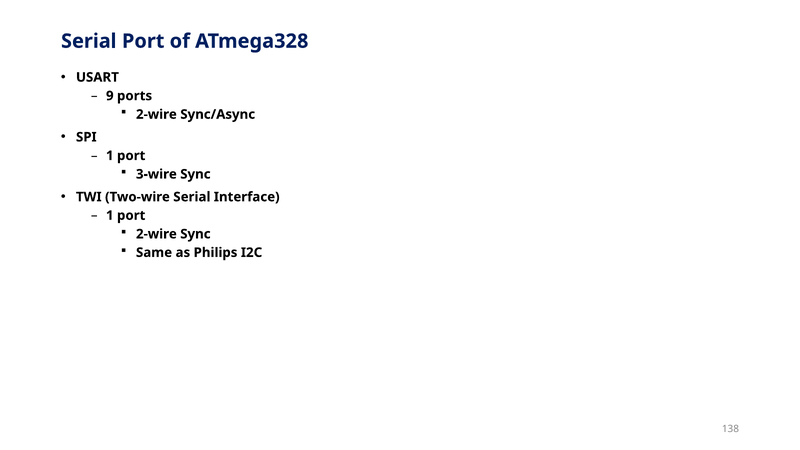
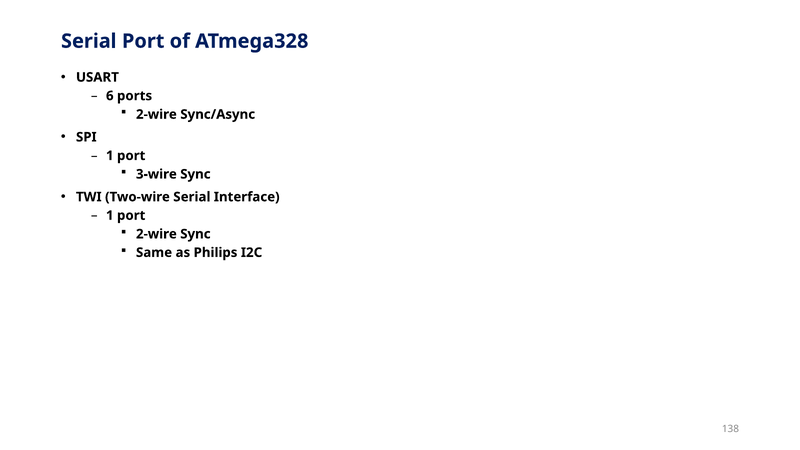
9: 9 -> 6 (110, 96)
